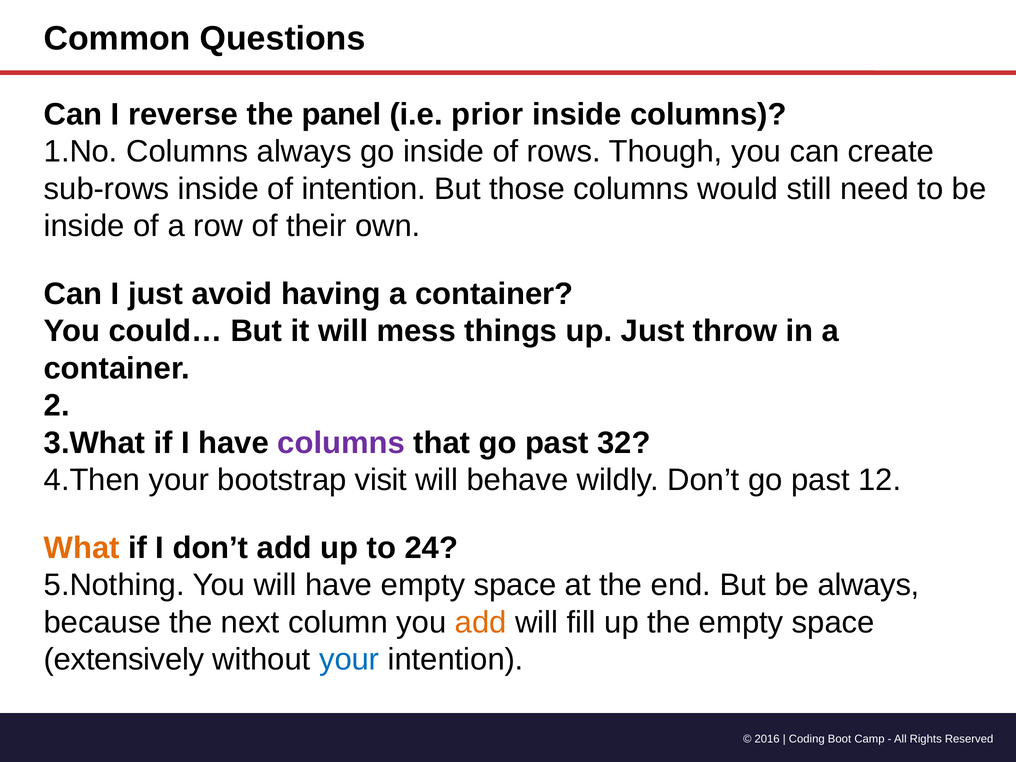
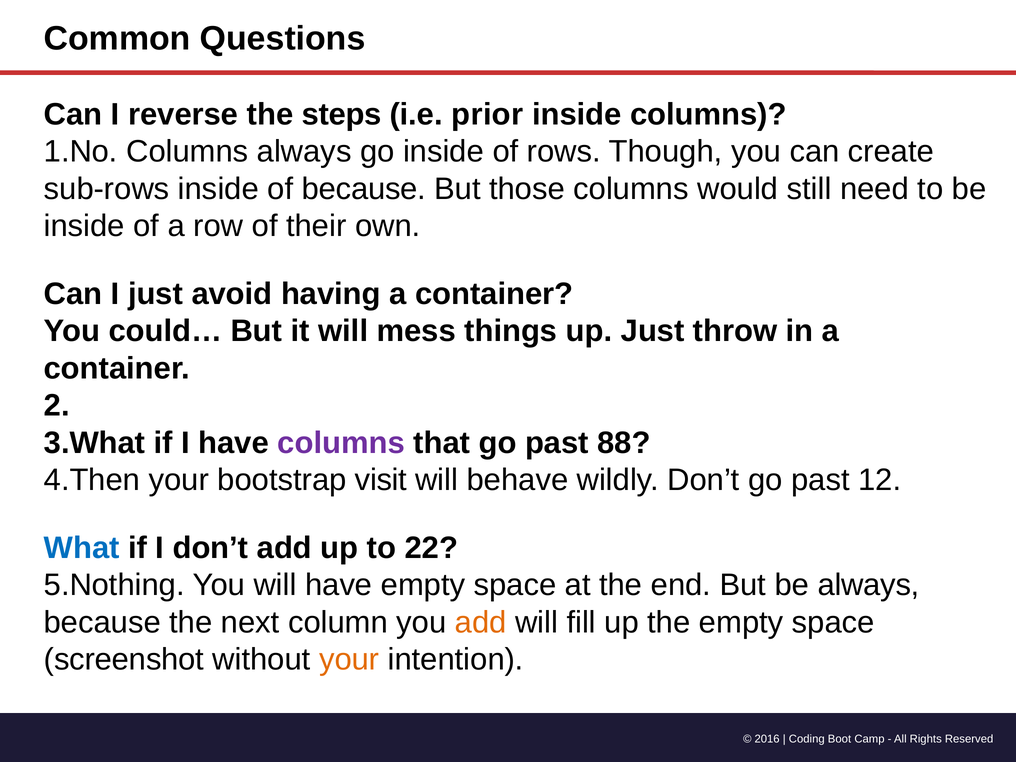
panel: panel -> steps (341, 115)
of intention: intention -> because (364, 189)
32: 32 -> 88 (624, 443)
What colour: orange -> blue (82, 548)
24: 24 -> 22 (431, 548)
extensively: extensively -> screenshot (124, 660)
your colour: blue -> orange (349, 660)
